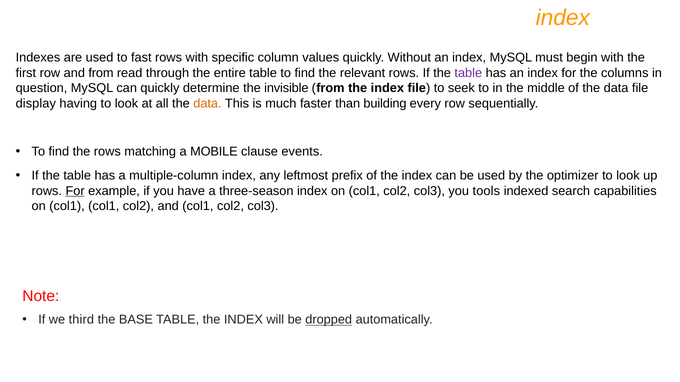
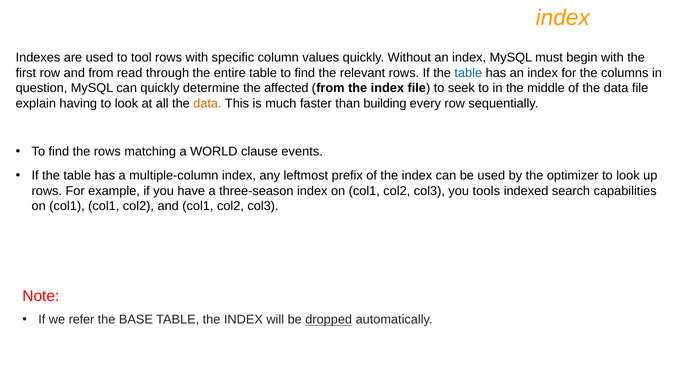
fast: fast -> tool (141, 58)
table colour: purple -> blue (468, 73)
invisible: invisible -> affected (286, 88)
display: display -> explain (36, 104)
MOBILE: MOBILE -> WORLD (214, 152)
For underline: present -> none (75, 191)
third: third -> refer (81, 320)
